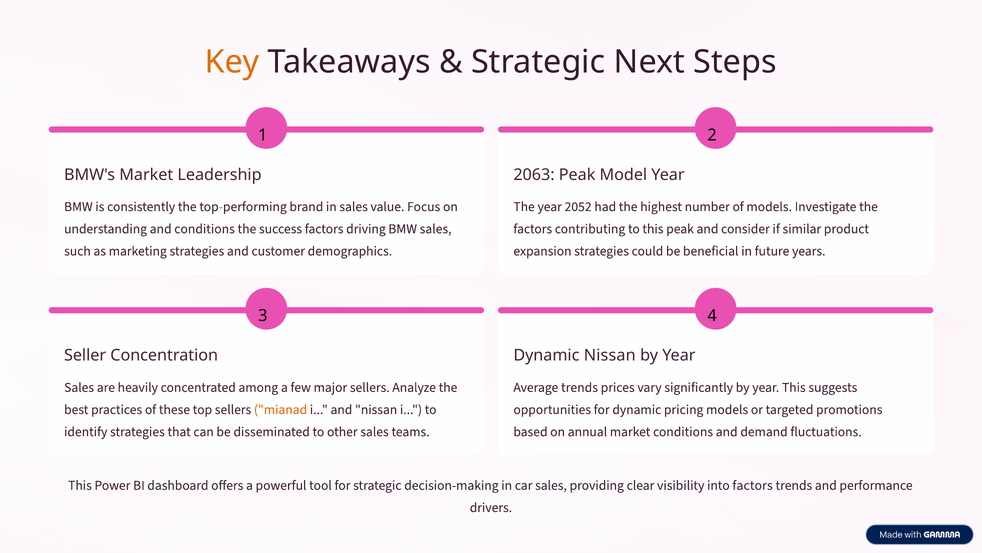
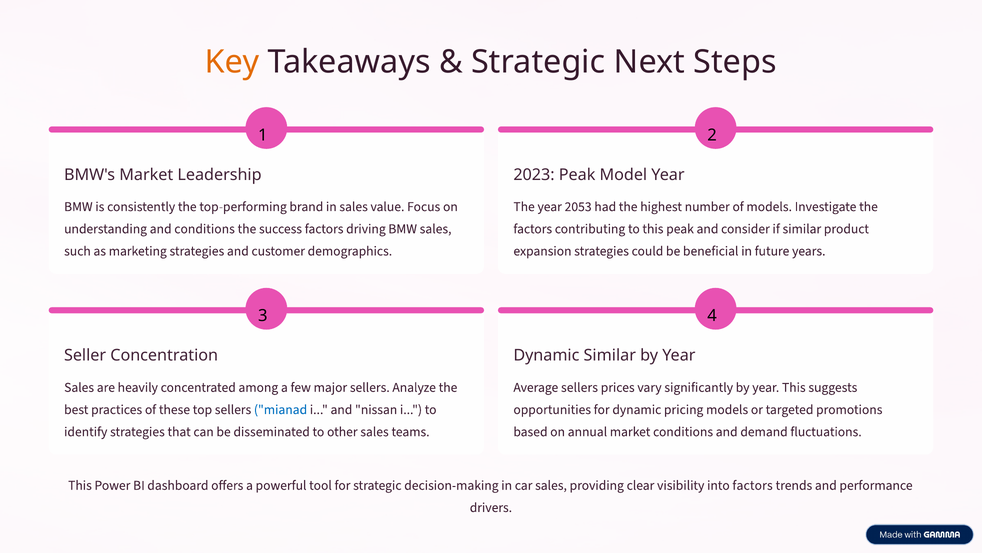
2063: 2063 -> 2023 (534, 175)
2052: 2052 -> 2053 (578, 206)
Dynamic Nissan: Nissan -> Similar (610, 355)
Average trends: trends -> sellers (579, 387)
mianad colour: orange -> blue (281, 409)
